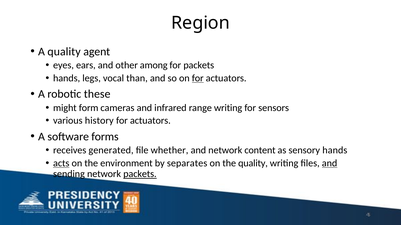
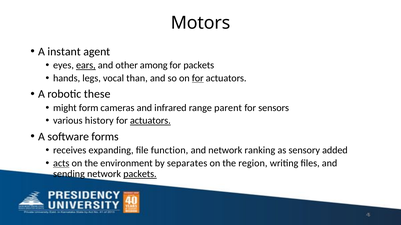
Region: Region -> Motors (201, 23)
A quality: quality -> instant (64, 52)
ears underline: none -> present (86, 65)
range writing: writing -> parent (228, 108)
actuators underline: none -> present (150, 121)
generated: generated -> expanding (111, 151)
whether: whether -> function (170, 151)
content: content -> ranking (260, 151)
sensory hands: hands -> added (335, 151)
the quality: quality -> region (253, 164)
and underline: present -> none (330, 164)
